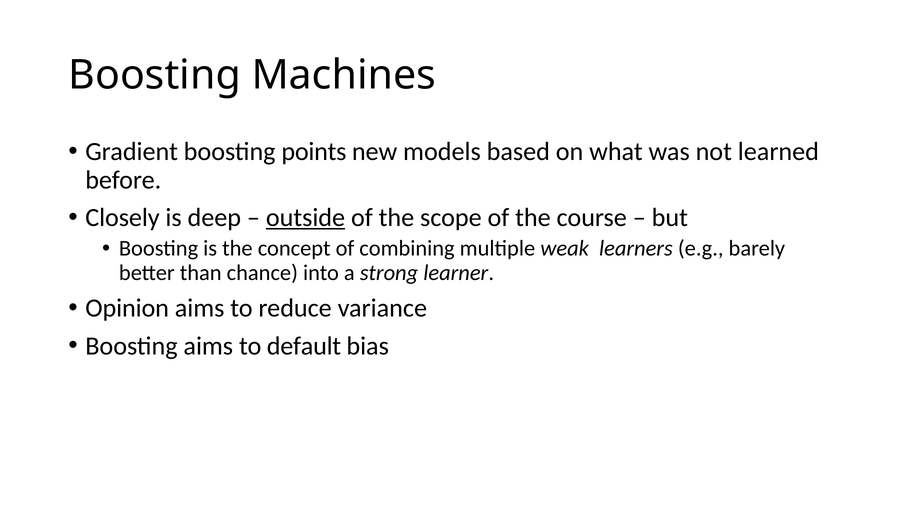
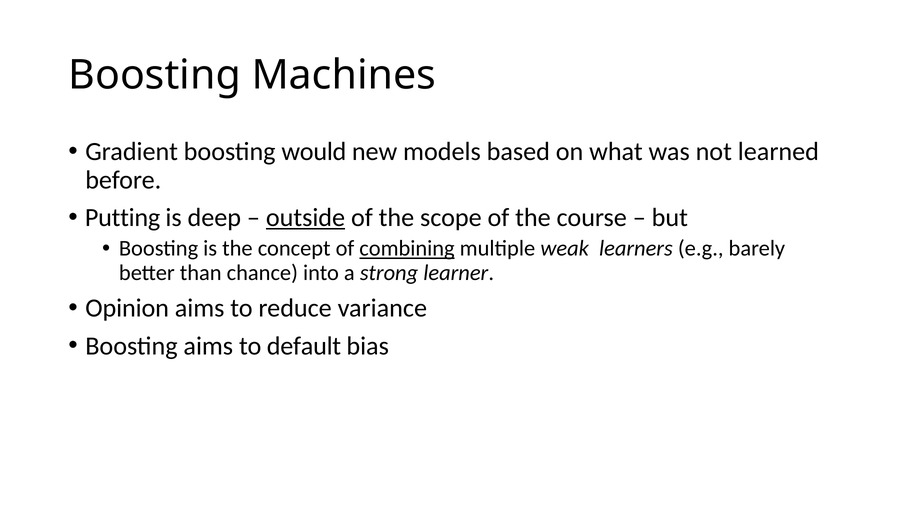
points: points -> would (314, 152)
Closely: Closely -> Putting (123, 218)
combining underline: none -> present (407, 249)
